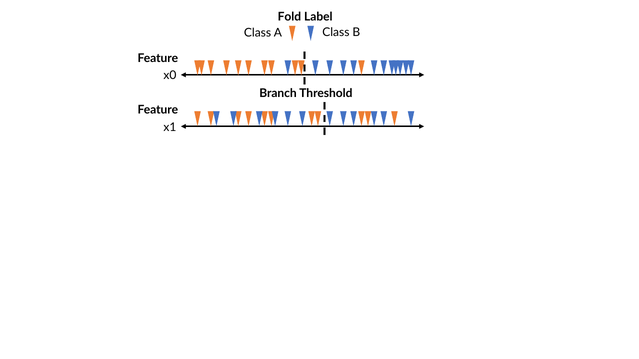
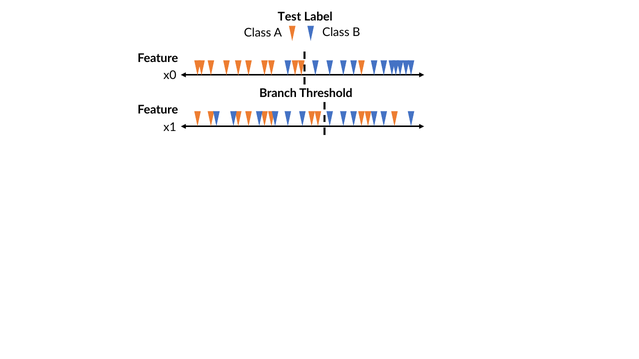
Fold: Fold -> Test (289, 17)
